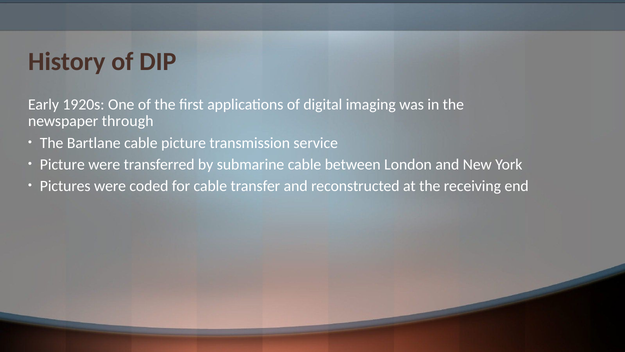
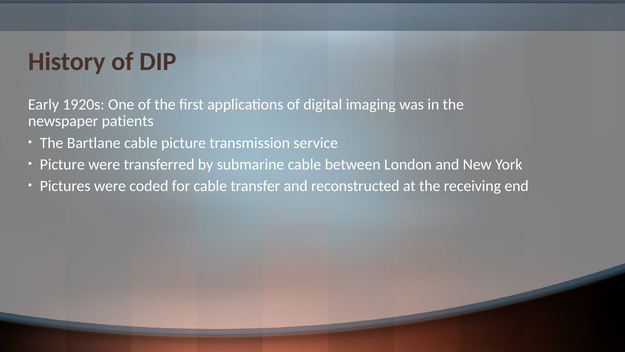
through: through -> patients (128, 121)
